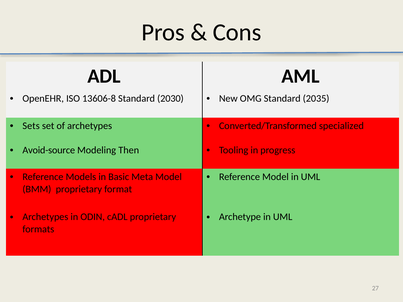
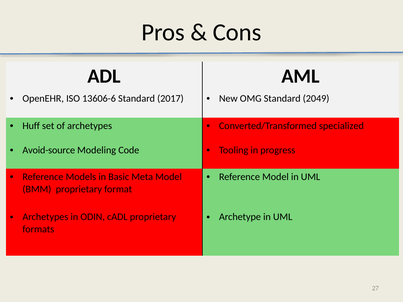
13606-8: 13606-8 -> 13606-6 (99, 99)
2030: 2030 -> 2017 (170, 99)
2035: 2035 -> 2049 (316, 99)
Sets: Sets -> Huff (31, 126)
Then: Then -> Code (129, 150)
